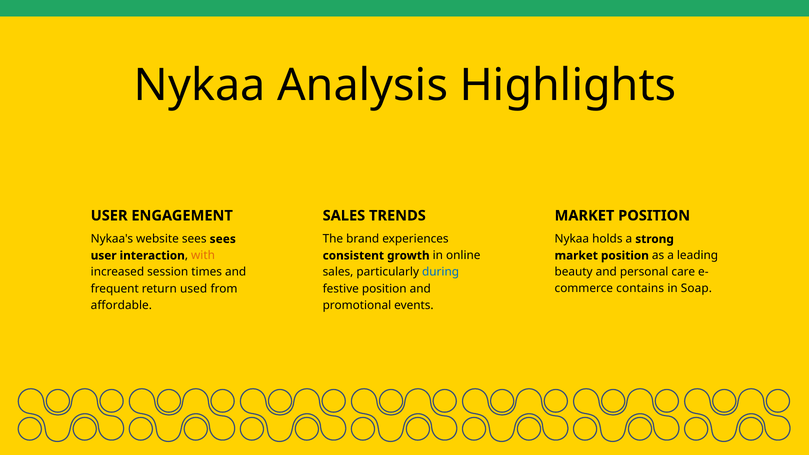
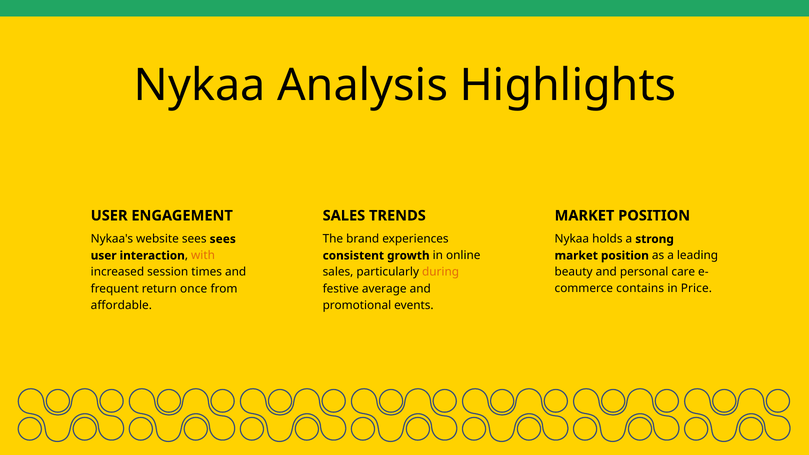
during colour: blue -> orange (441, 272)
used: used -> once (194, 289)
festive position: position -> average (384, 289)
Soap: Soap -> Price (696, 289)
